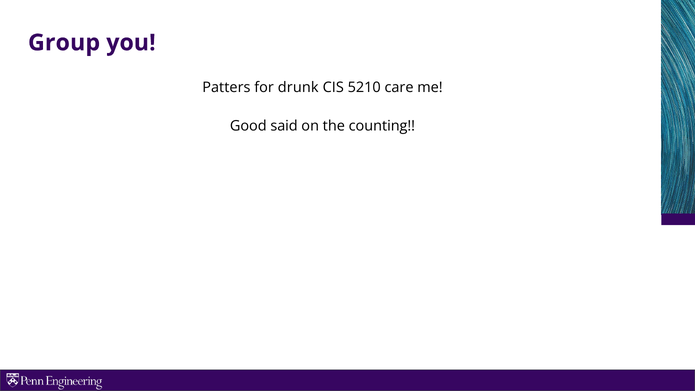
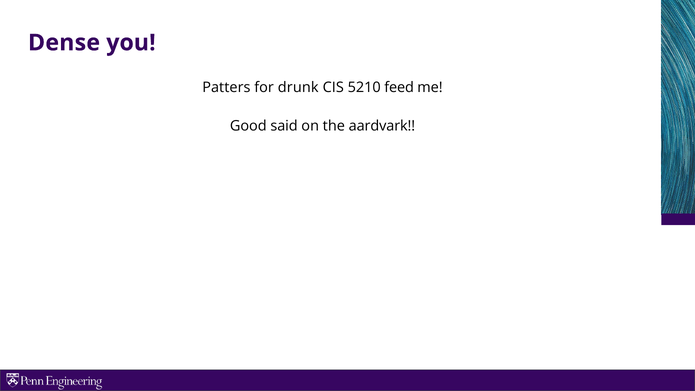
Group: Group -> Dense (64, 43)
care: care -> feed (399, 87)
counting: counting -> aardvark (382, 126)
